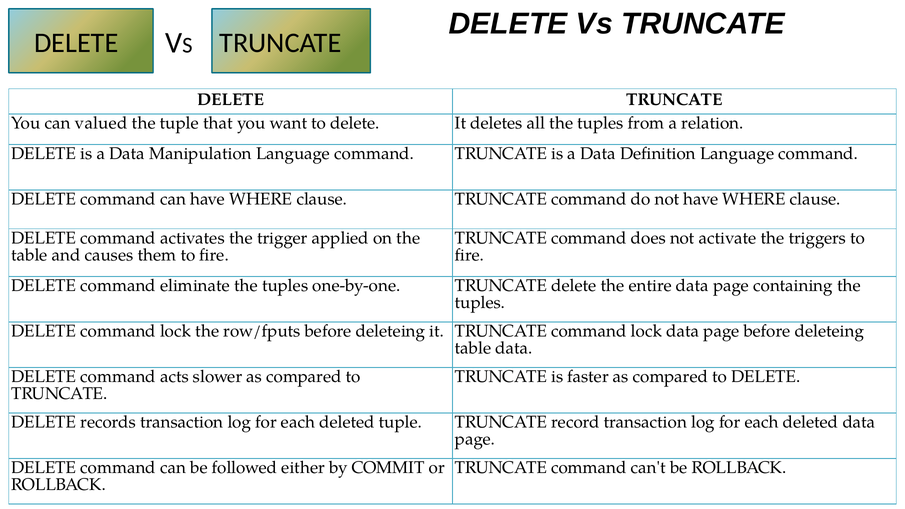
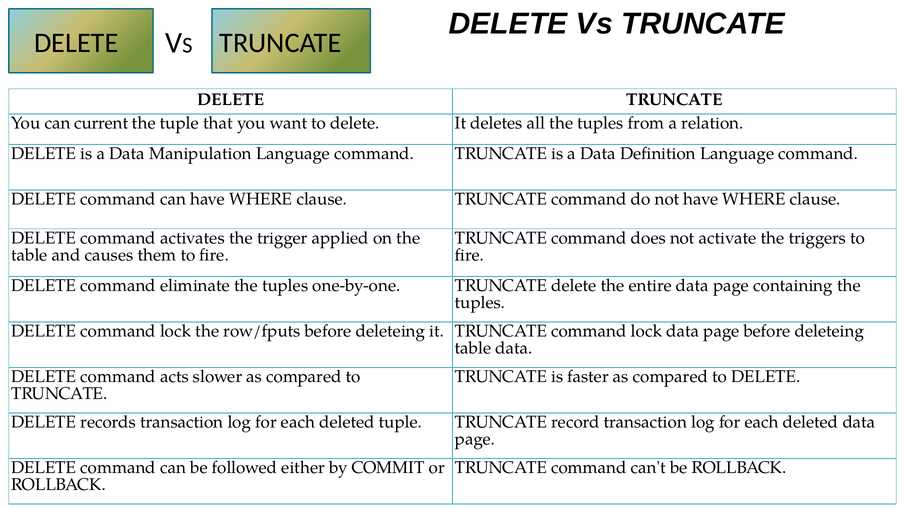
valued: valued -> current (101, 123)
